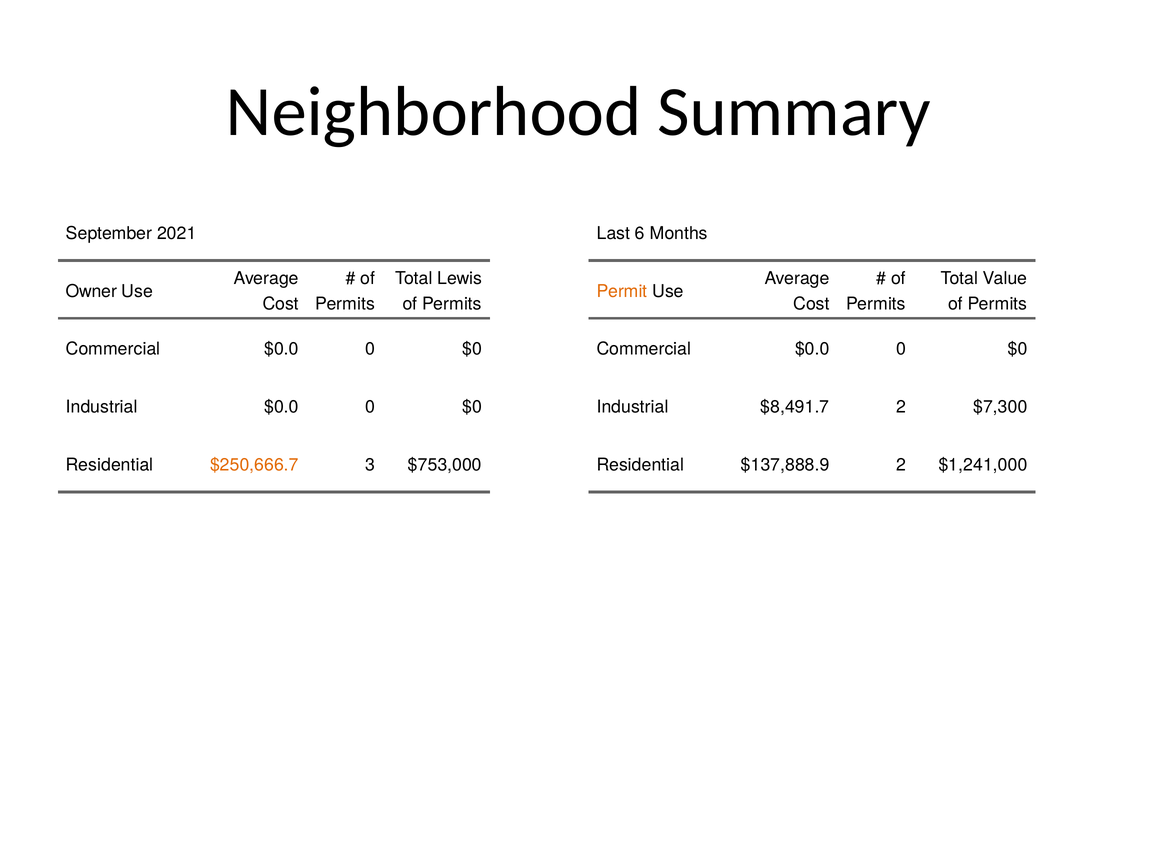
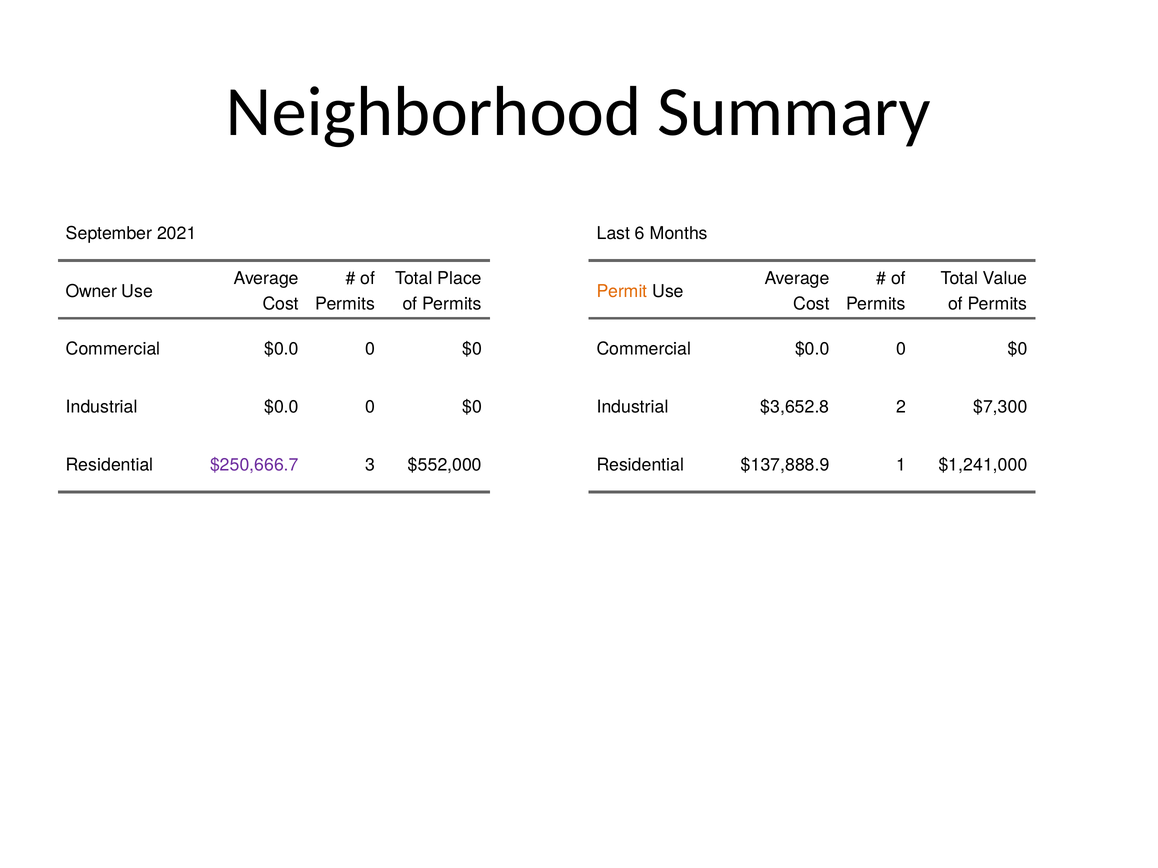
Lewis: Lewis -> Place (460, 279)
$8,491.7: $8,491.7 -> $3,652.8 (795, 407)
$250,666.7 colour: orange -> purple (254, 465)
$753,000: $753,000 -> $552,000 (445, 465)
$137,888.9 2: 2 -> 1 (901, 465)
